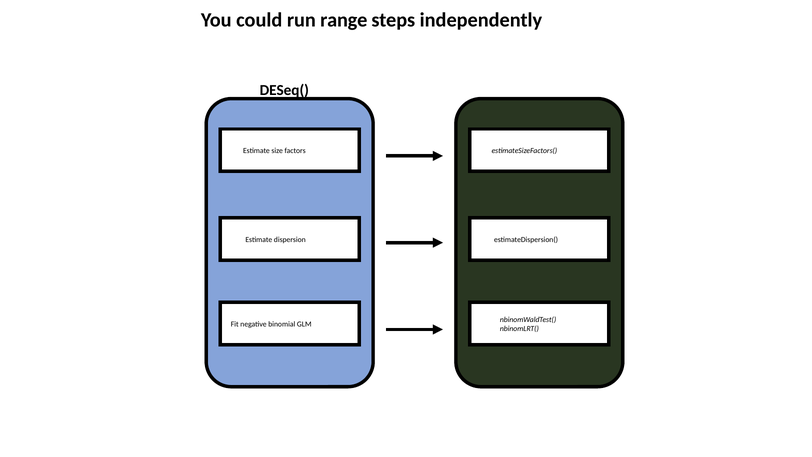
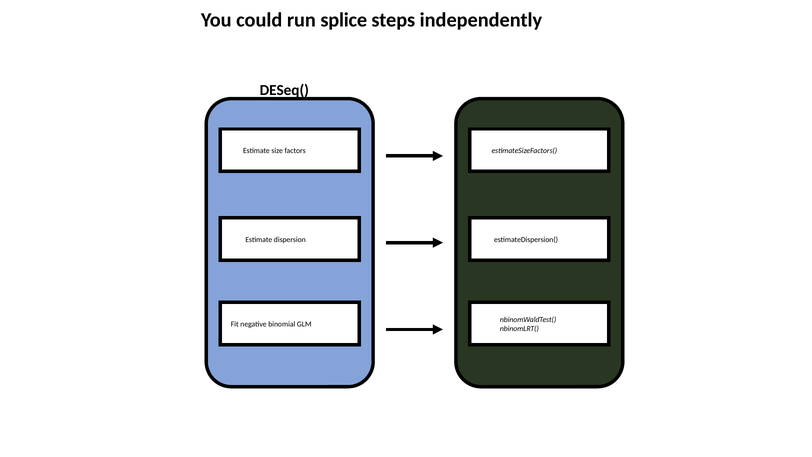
range: range -> splice (344, 20)
